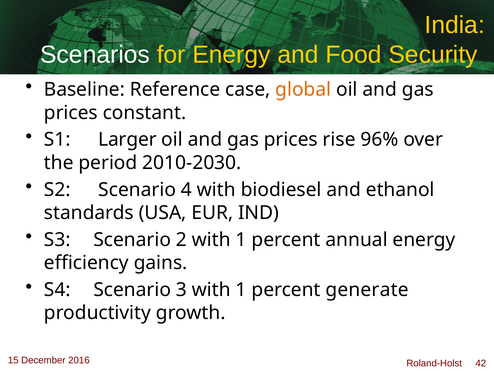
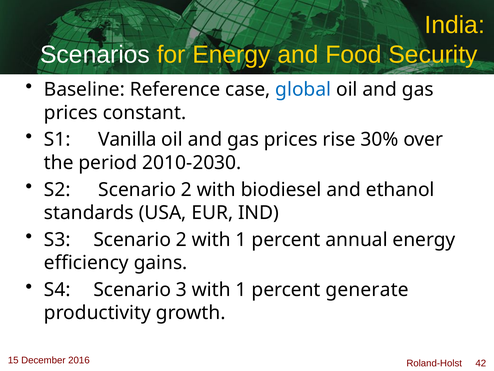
global colour: orange -> blue (303, 89)
Larger: Larger -> Vanilla (127, 139)
96%: 96% -> 30% (379, 139)
S2 Scenario 4: 4 -> 2 (186, 189)
